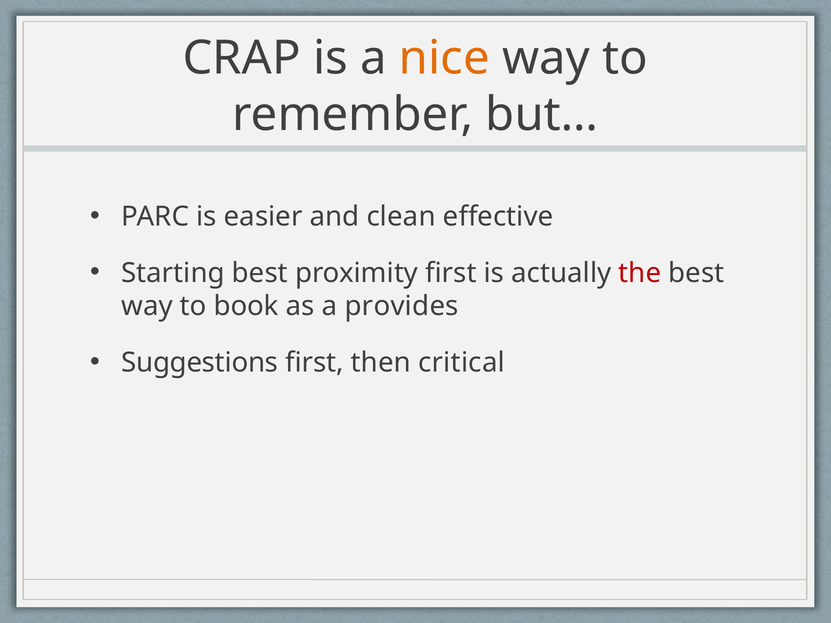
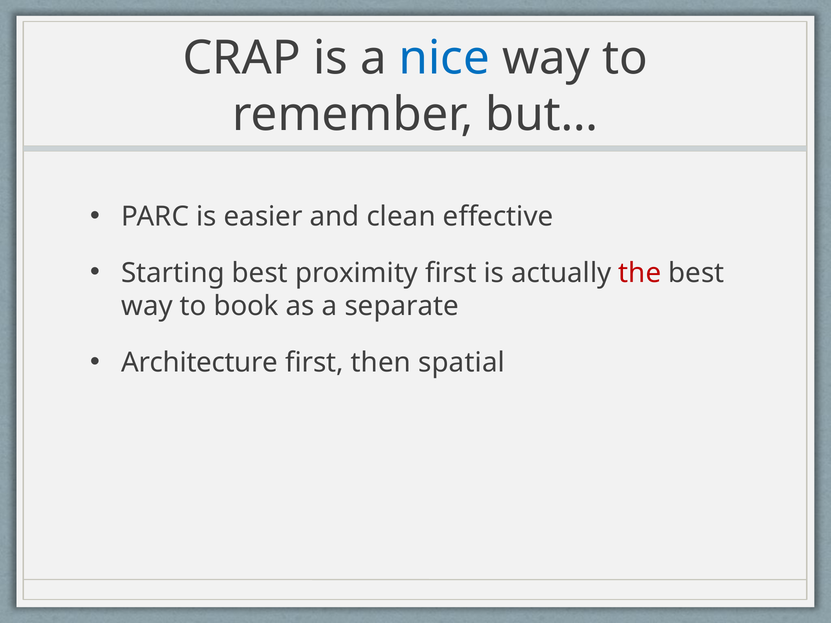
nice colour: orange -> blue (444, 58)
provides: provides -> separate (402, 306)
Suggestions: Suggestions -> Architecture (200, 363)
critical: critical -> spatial (462, 363)
